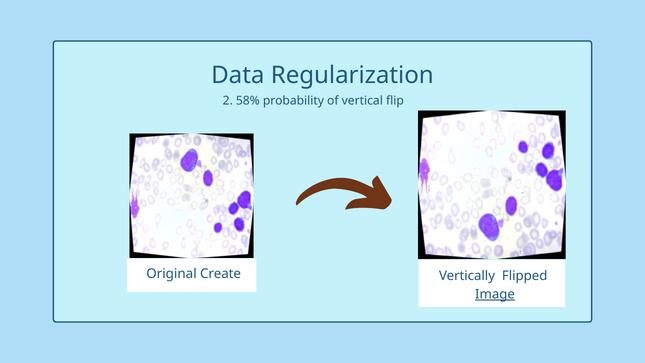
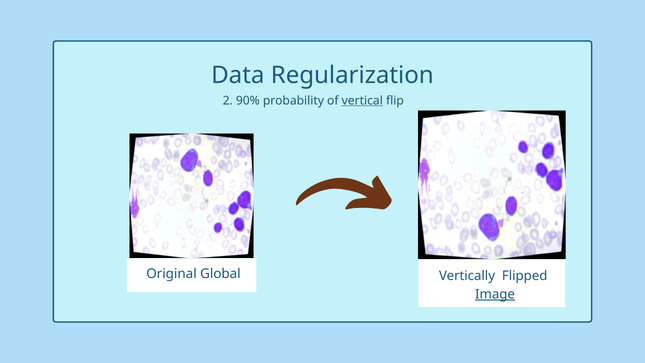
58%: 58% -> 90% (248, 101)
vertical underline: none -> present (362, 101)
Create: Create -> Global (220, 274)
